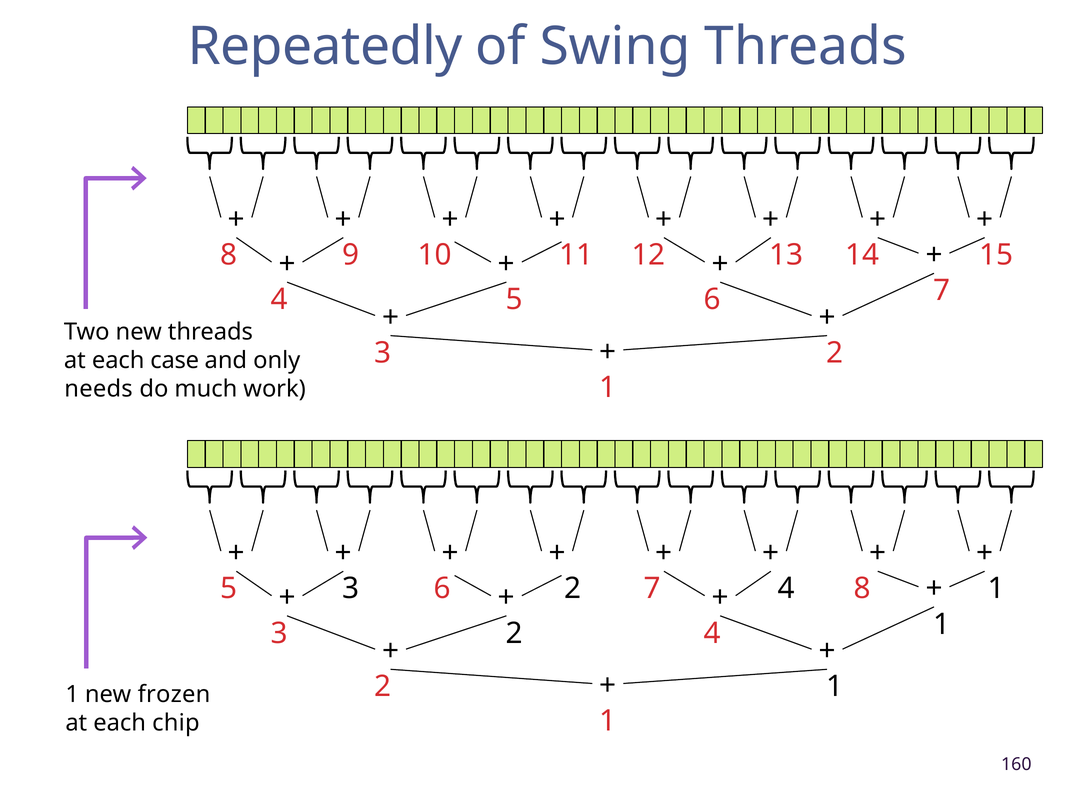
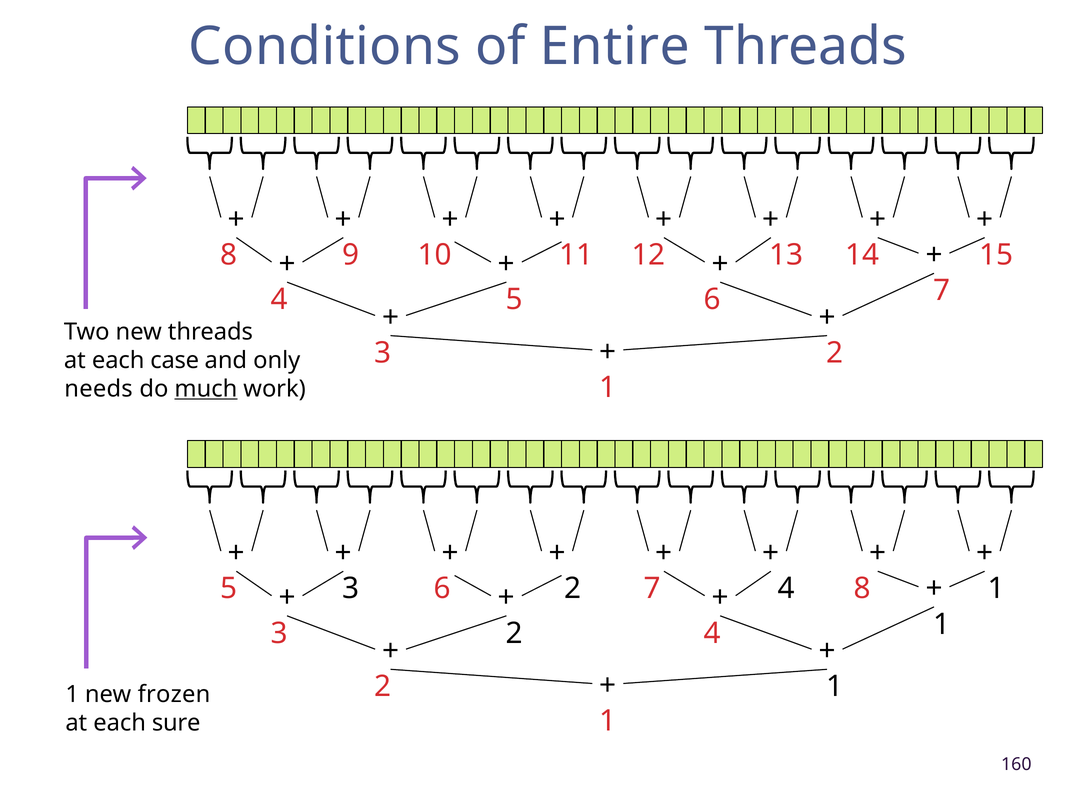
Repeatedly: Repeatedly -> Conditions (325, 47)
Swing: Swing -> Entire (615, 47)
much underline: none -> present (206, 389)
chip: chip -> sure (176, 723)
